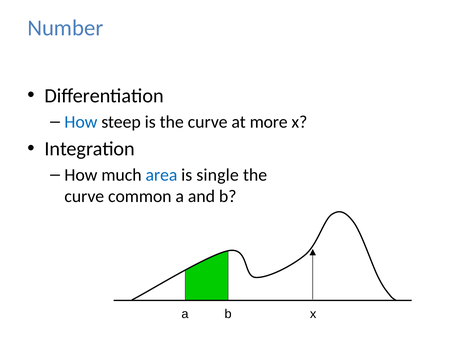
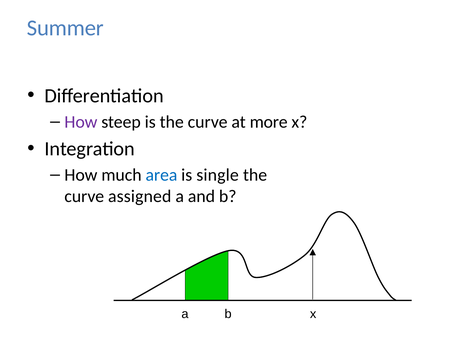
Number: Number -> Summer (65, 28)
How colour: blue -> purple (81, 122)
common: common -> assigned (140, 196)
